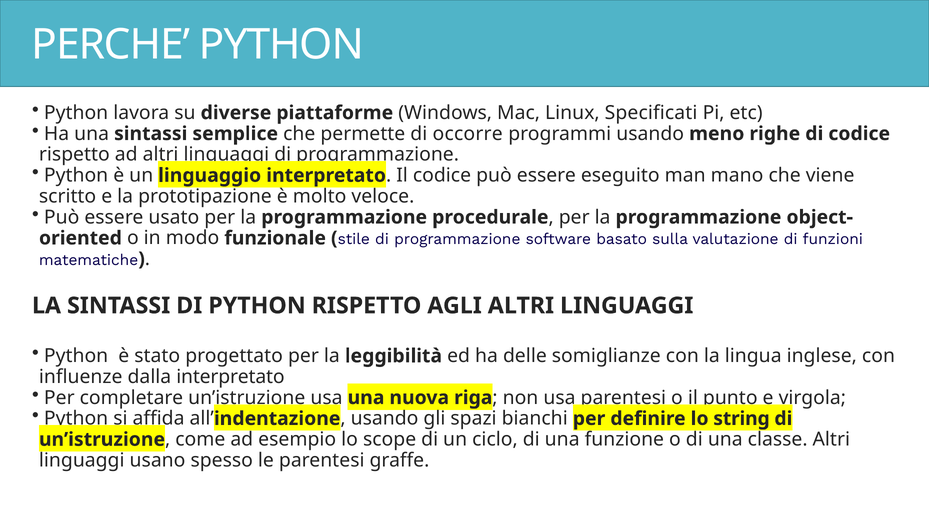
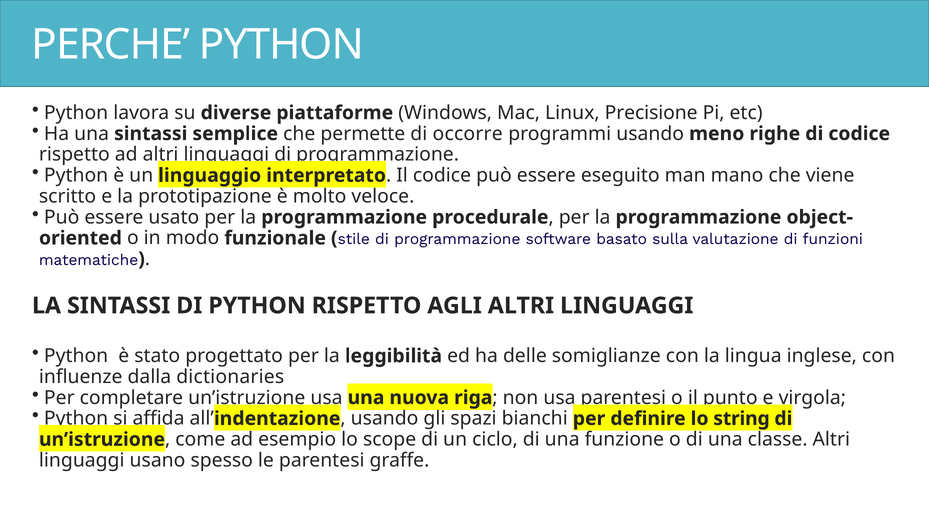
Specificati: Specificati -> Precisione (651, 113)
dalla interpretato: interpretato -> dictionaries (230, 377)
